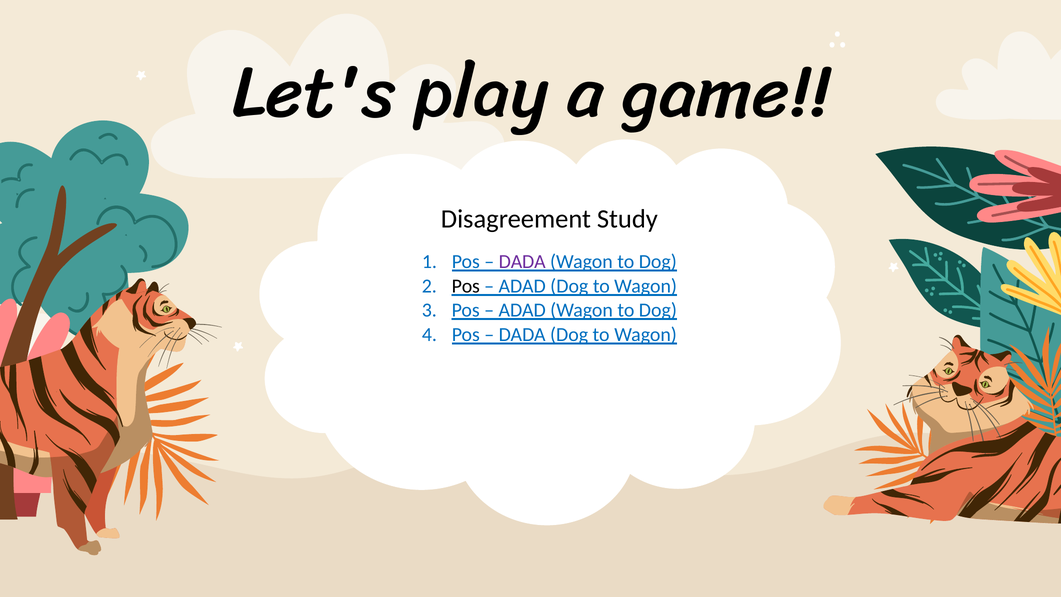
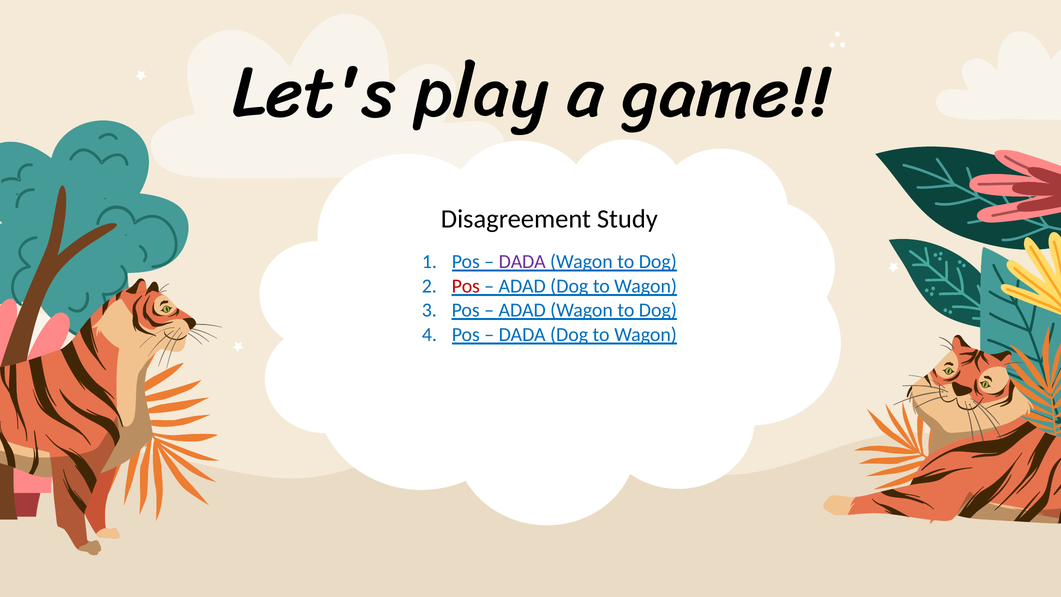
Pos colour: black -> red (466, 286)
